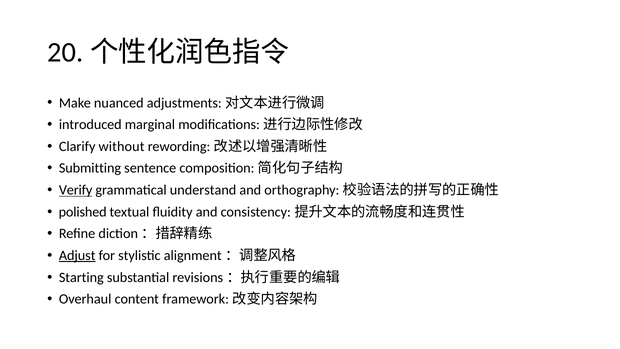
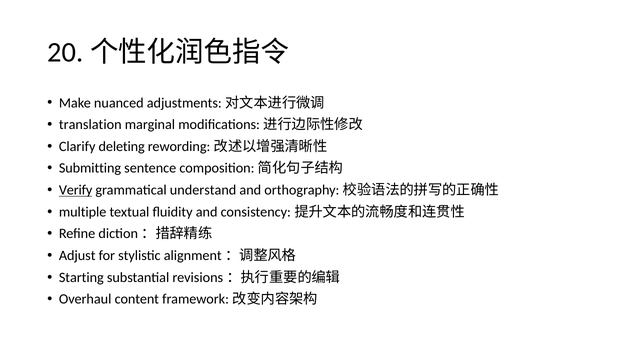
introduced: introduced -> translation (90, 125)
without: without -> deleting (122, 146)
polished: polished -> multiple (83, 212)
Adjust underline: present -> none (77, 255)
